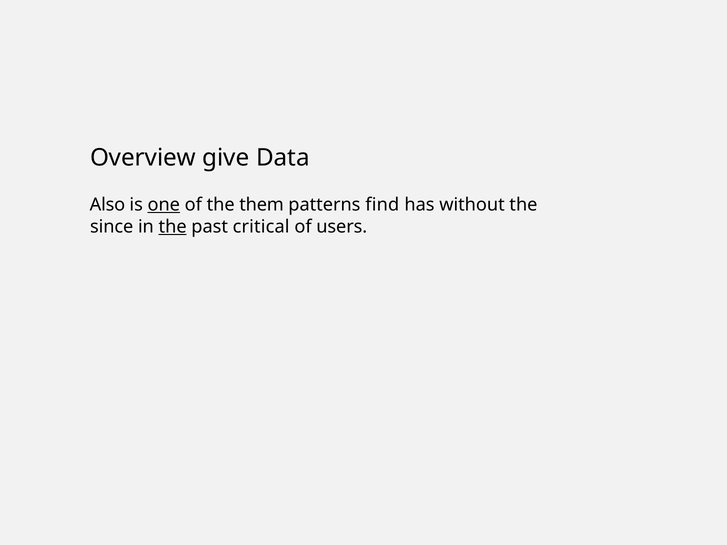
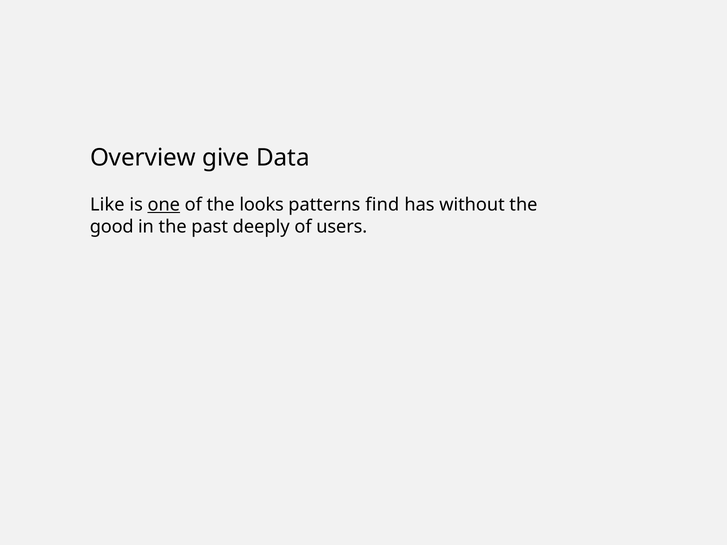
Also: Also -> Like (107, 205)
them: them -> looks (262, 205)
since: since -> good (112, 227)
the underline: present -> none (173, 227)
critical: critical -> deeply (261, 227)
